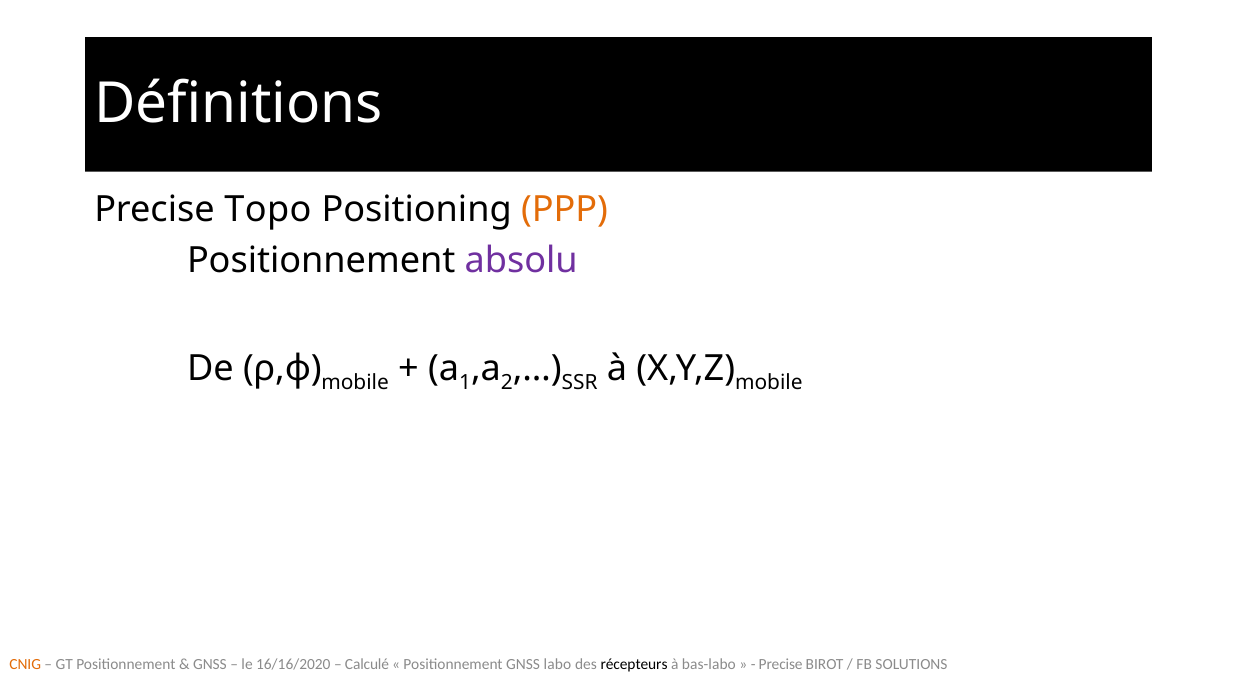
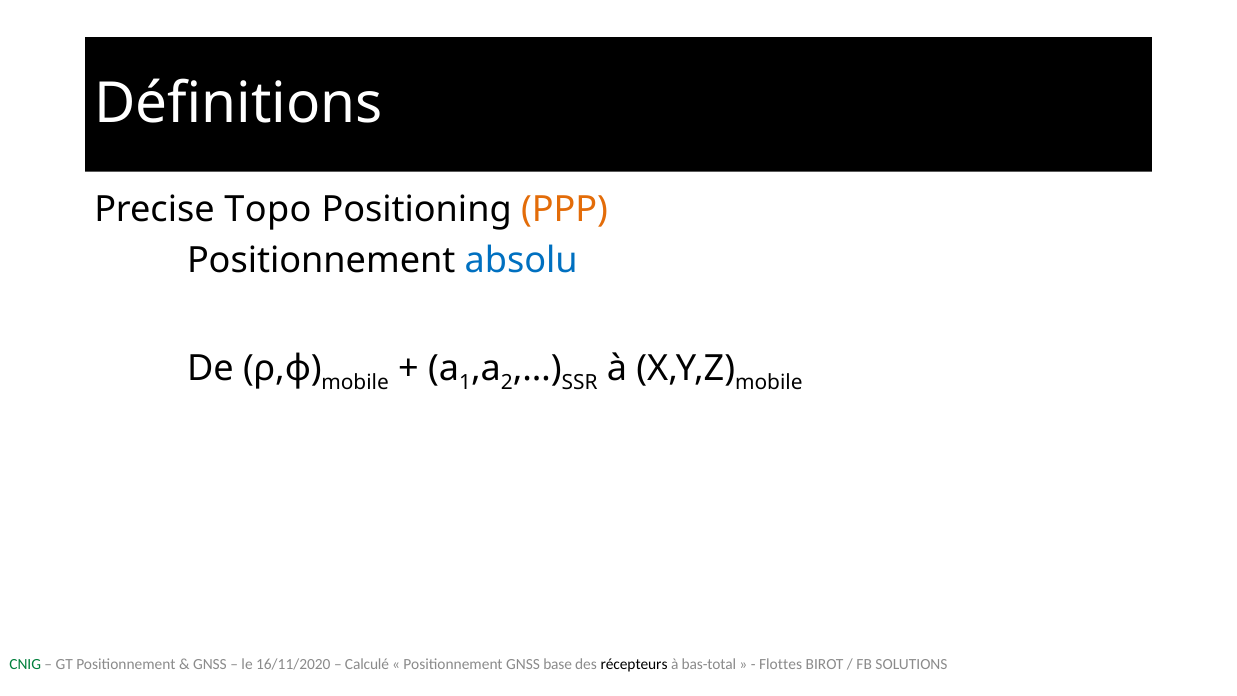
absolu colour: purple -> blue (521, 261)
CNIG colour: orange -> green (25, 664)
16/16/2020: 16/16/2020 -> 16/11/2020 (293, 664)
labo: labo -> base (558, 664)
bas-labo: bas-labo -> bas-total (709, 664)
Precise: Precise -> Flottes (781, 664)
